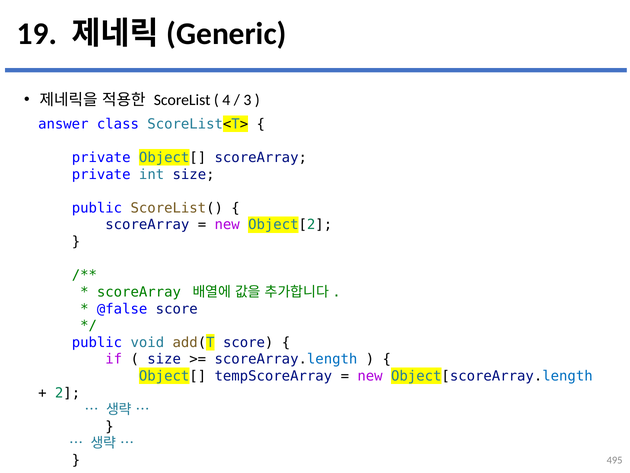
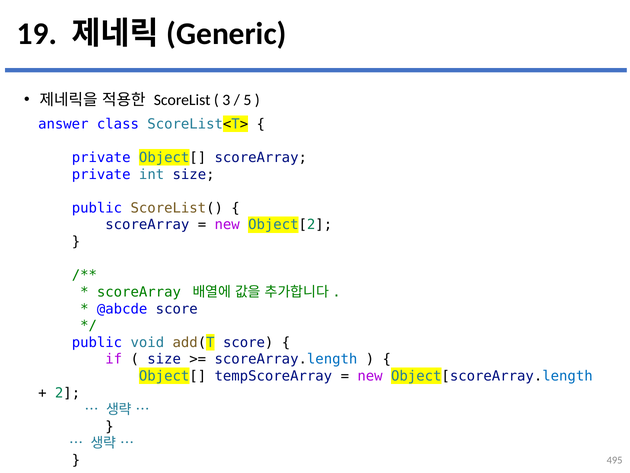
4: 4 -> 3 (226, 100)
3: 3 -> 5 (247, 100)
@false: @false -> @abcde (122, 309)
